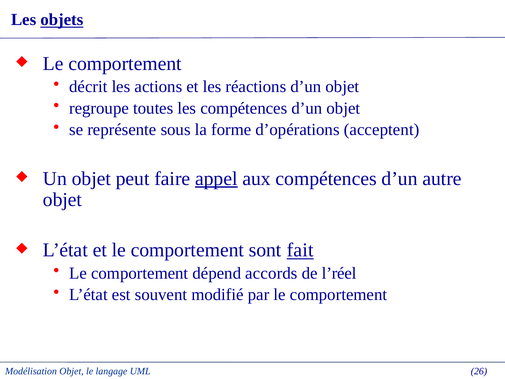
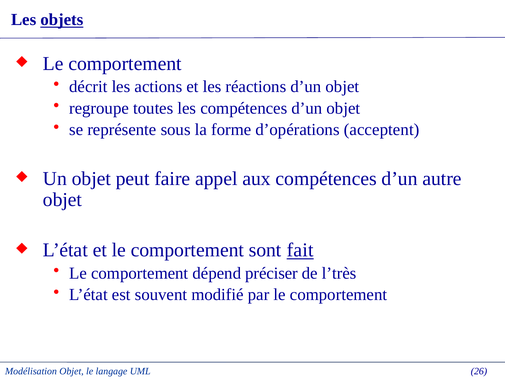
appel underline: present -> none (216, 178)
accords: accords -> préciser (272, 273)
l’réel: l’réel -> l’très (339, 273)
